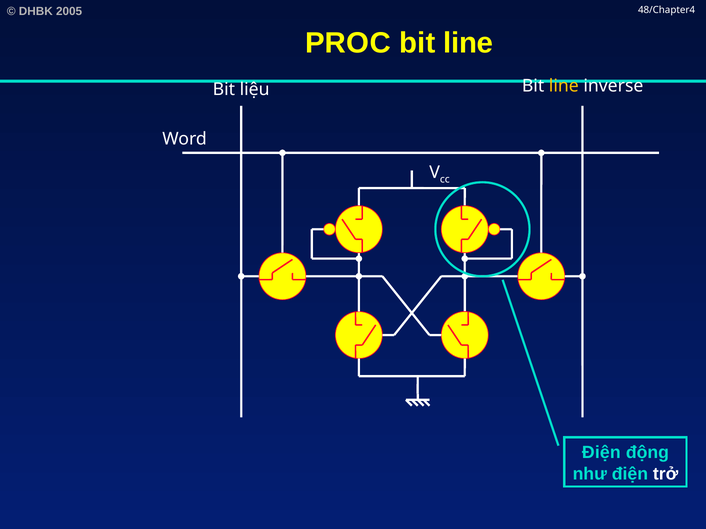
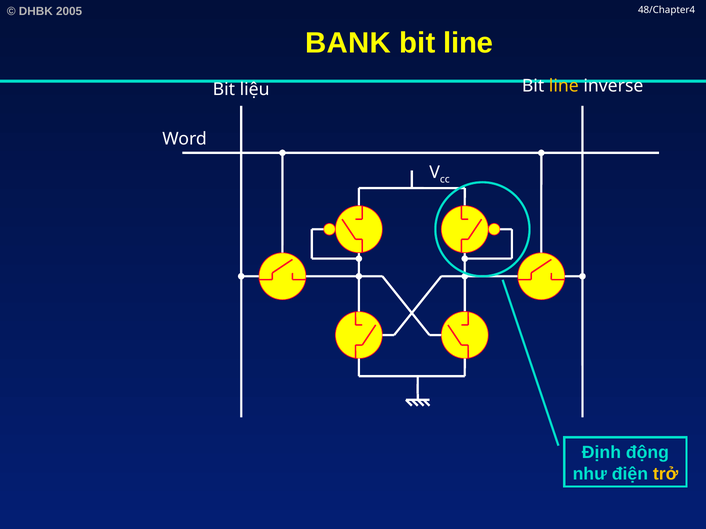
PROC: PROC -> BANK (348, 43)
Điện: Điện -> Định (601, 453)
trở colour: white -> yellow (666, 474)
